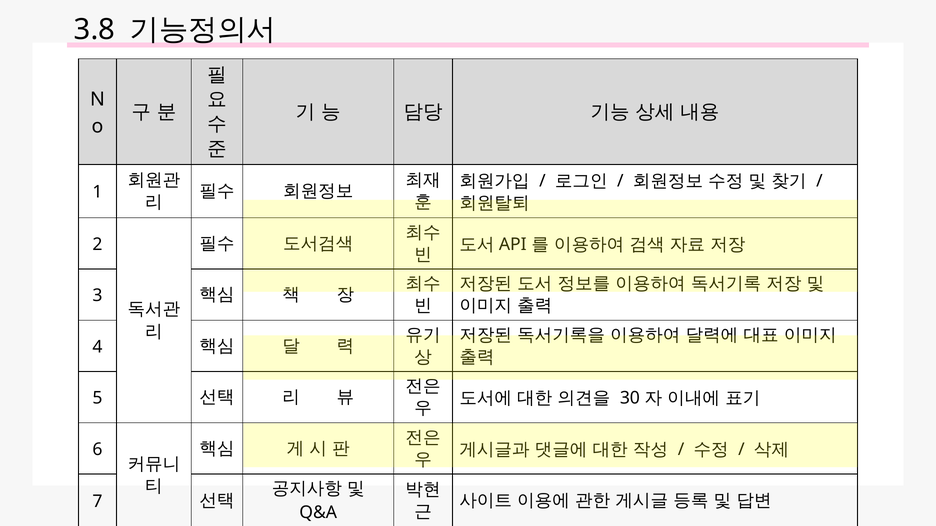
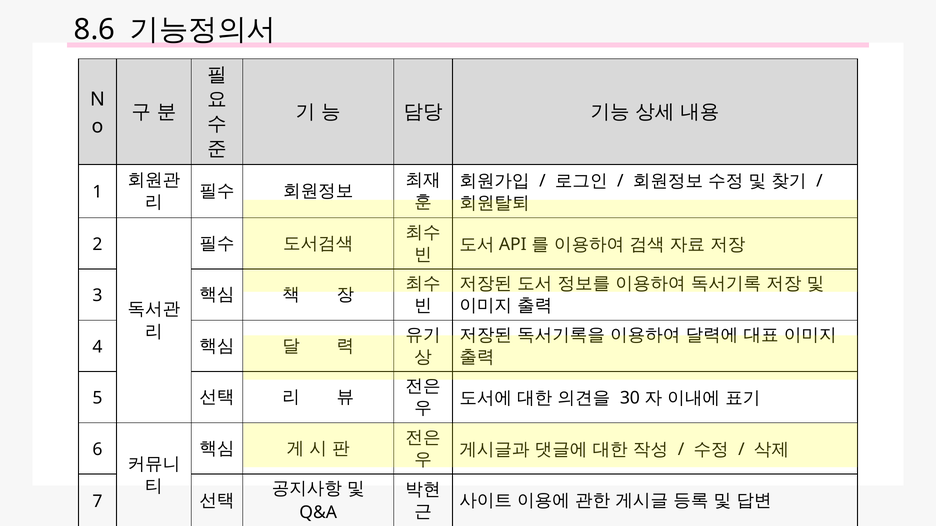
3.8: 3.8 -> 8.6 (95, 30)
